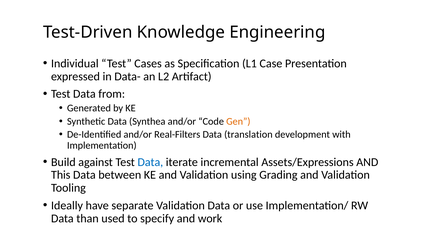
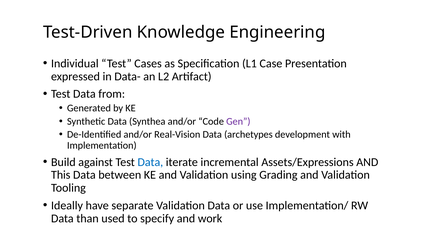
Gen colour: orange -> purple (238, 121)
Real-Filters: Real-Filters -> Real-Vision (177, 134)
translation: translation -> archetypes (248, 134)
